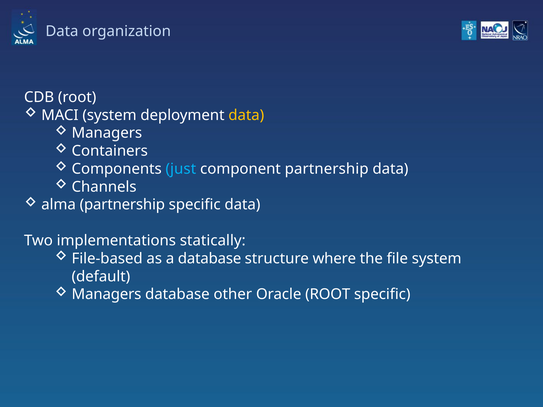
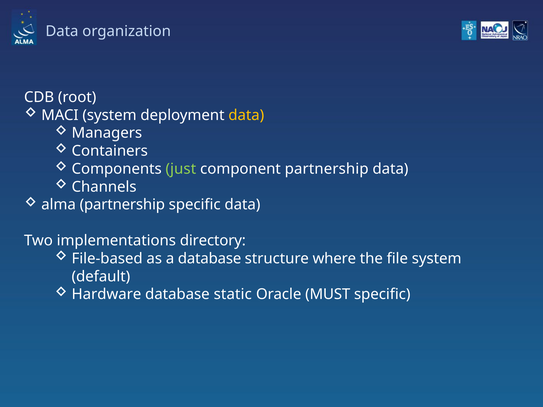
just colour: light blue -> light green (181, 169)
statically: statically -> directory (213, 241)
Managers: Managers -> Hardware (106, 294)
other: other -> static (233, 294)
Oracle ROOT: ROOT -> MUST (328, 294)
